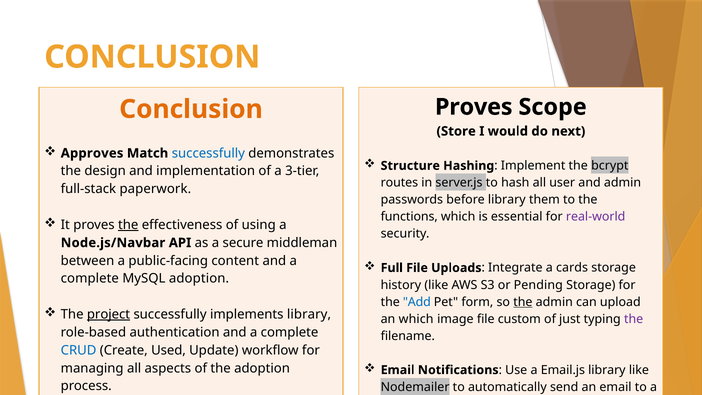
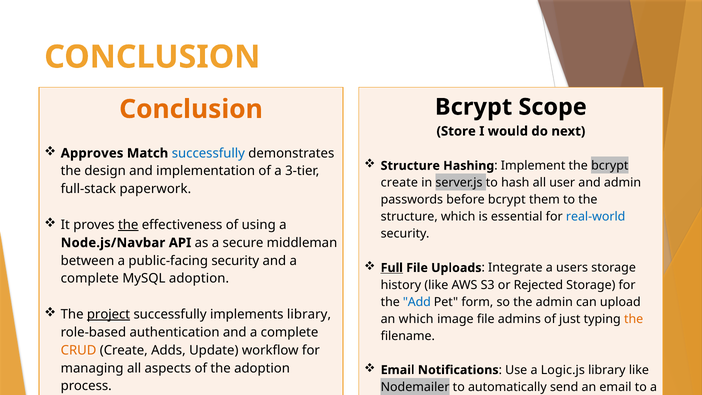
Proves: Proves -> Bcrypt (474, 107)
routes: routes -> create (399, 183)
before library: library -> bcrypt (507, 200)
functions: functions -> structure (409, 217)
real-world colour: purple -> blue (596, 217)
public-facing content: content -> security (235, 261)
Full underline: none -> present (392, 268)
cards: cards -> users (572, 268)
S3 or Pending: Pending -> Rejected (538, 285)
the underline: present -> none (523, 302)
custom: custom -> admins (519, 319)
the colour: purple -> orange (634, 319)
CRUD colour: blue -> orange (79, 350)
Used: Used -> Adds (168, 350)
Email.js: Email.js -> Logic.js (563, 370)
